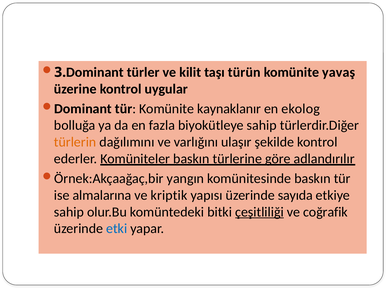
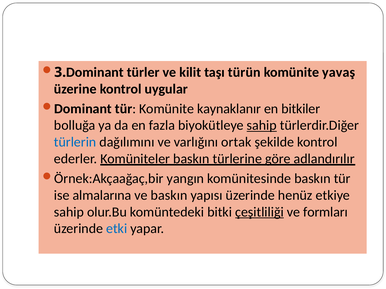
ekolog: ekolog -> bitkiler (301, 109)
sahip underline: none -> present (262, 126)
türlerin colour: orange -> blue (75, 142)
ulaşır: ulaşır -> ortak (236, 142)
ve kriptik: kriptik -> baskın (169, 196)
sayıda: sayıda -> henüz (295, 196)
coğrafik: coğrafik -> formları (325, 212)
